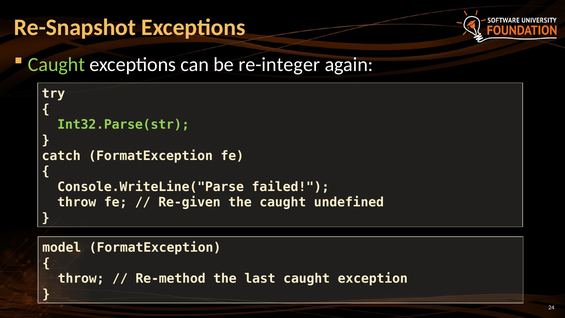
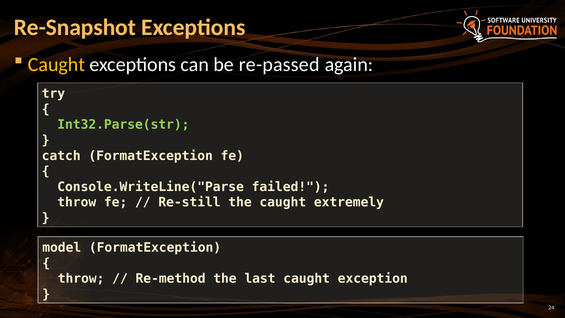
Caught colour: light green -> yellow (57, 65)
re-integer: re-integer -> re-passed (279, 65)
Re-given: Re-given -> Re-still (189, 202)
undefined: undefined -> extremely (349, 202)
